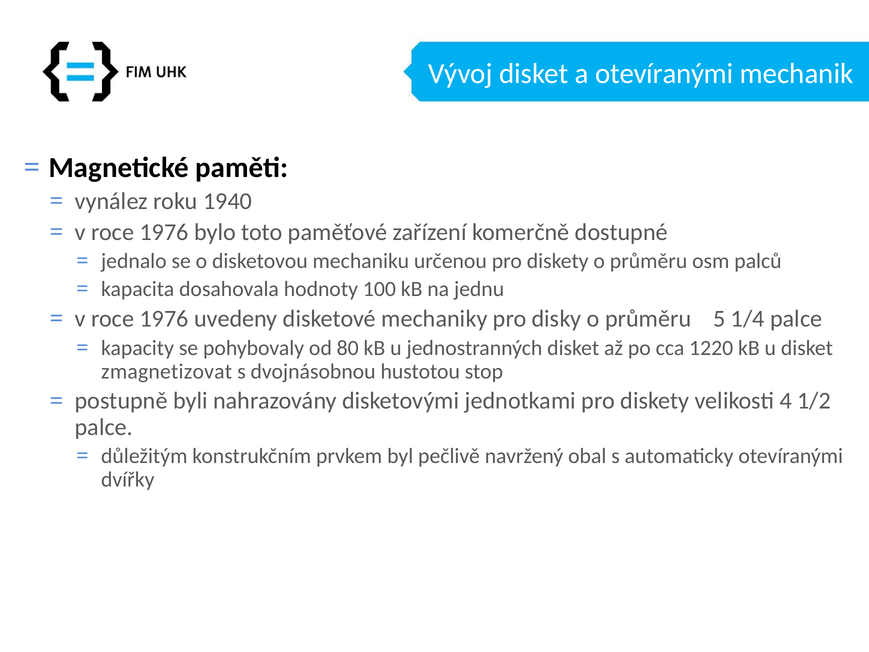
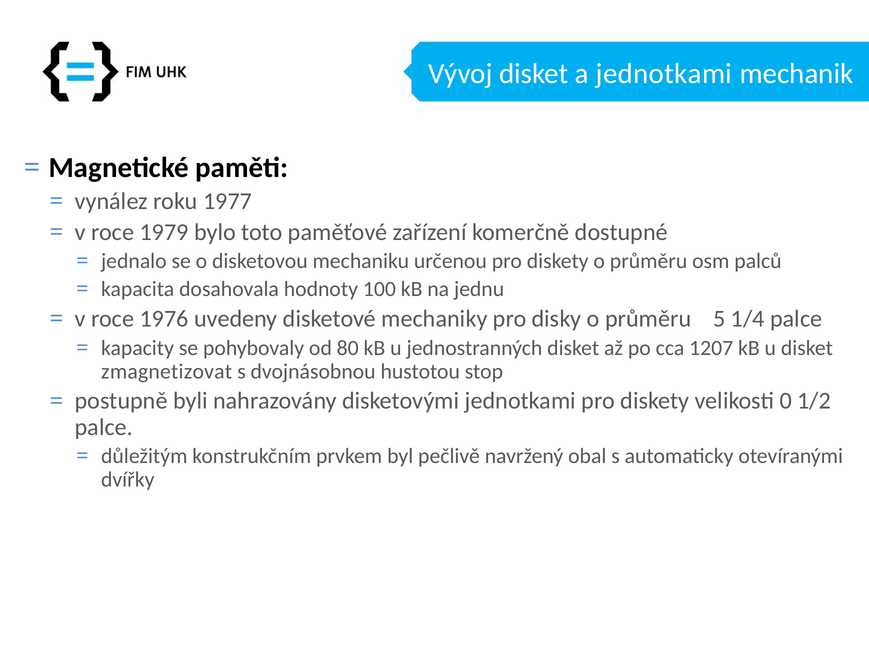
a otevíranými: otevíranými -> jednotkami (664, 74)
1940: 1940 -> 1977 (228, 201)
1976: 1976 -> 1979 (164, 232)
1220: 1220 -> 1207 (711, 348)
4: 4 -> 0 (786, 401)
